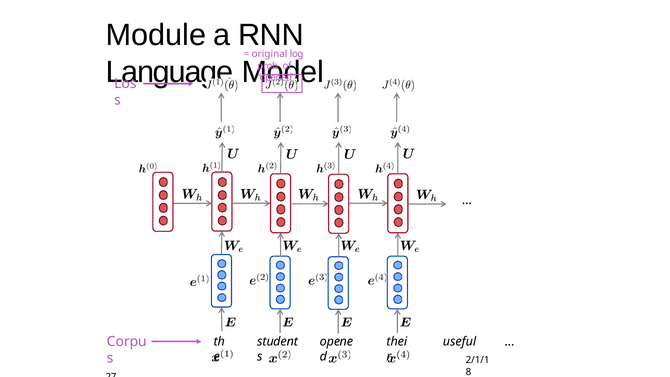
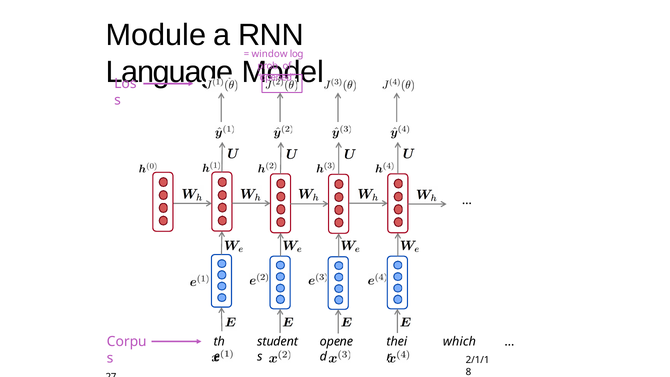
original: original -> window (270, 54)
useful: useful -> which (459, 341)
